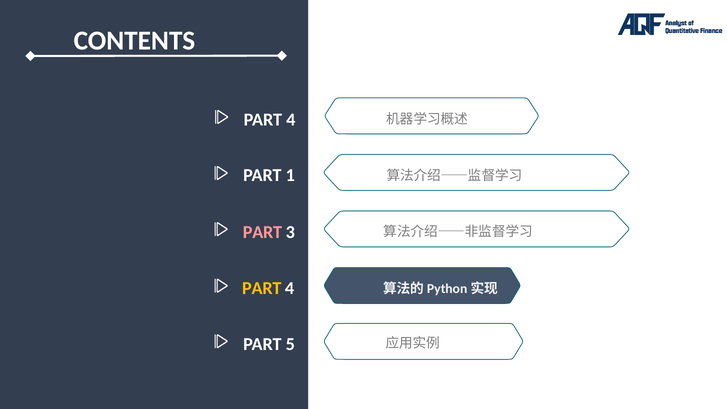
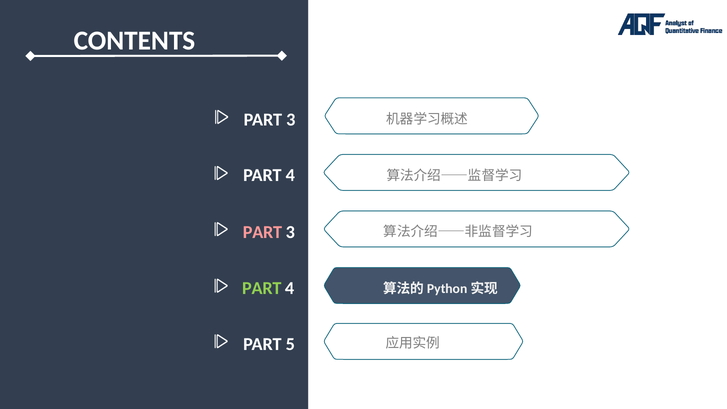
4: 4 -> 3 (291, 120)
1: 1 -> 4 (290, 175)
PART colour: yellow -> light green (262, 288)
